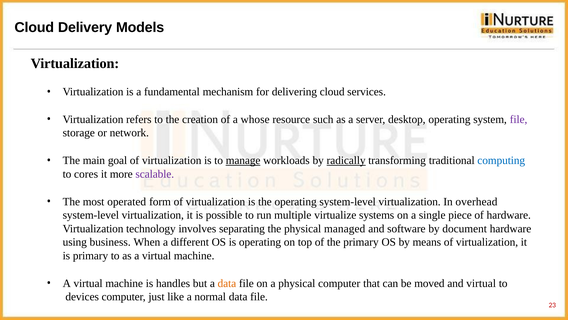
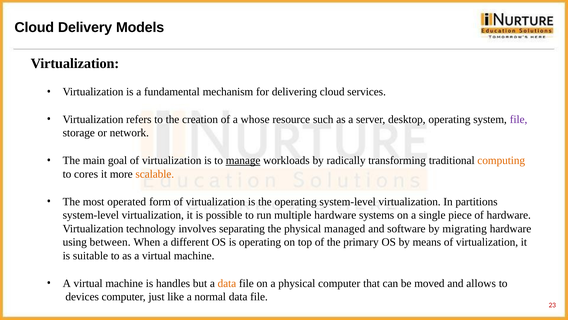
radically underline: present -> none (346, 160)
computing colour: blue -> orange (501, 160)
scalable colour: purple -> orange (155, 174)
overhead: overhead -> partitions (477, 201)
multiple virtualize: virtualize -> hardware (335, 215)
document: document -> migrating (465, 228)
business: business -> between (110, 242)
is primary: primary -> suitable (90, 255)
and virtual: virtual -> allows (481, 283)
